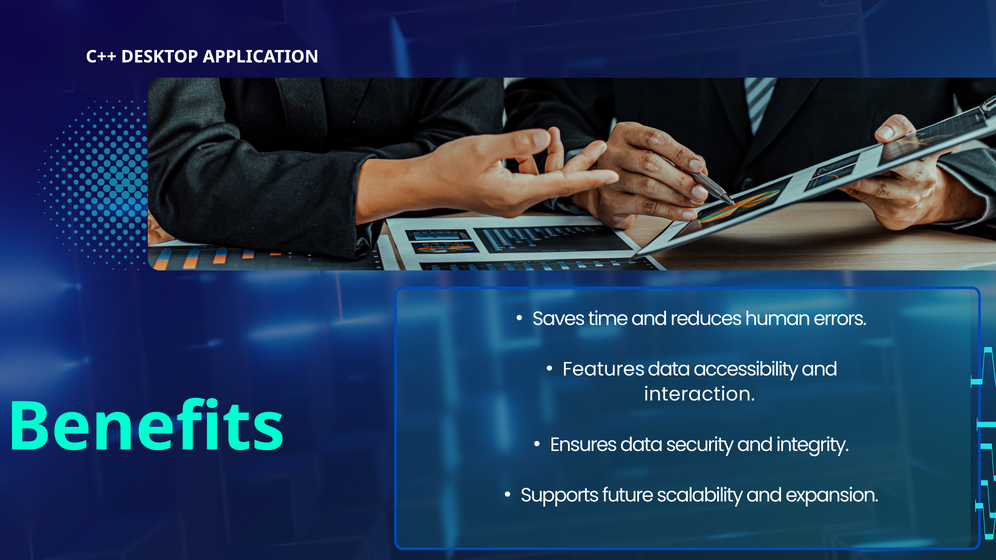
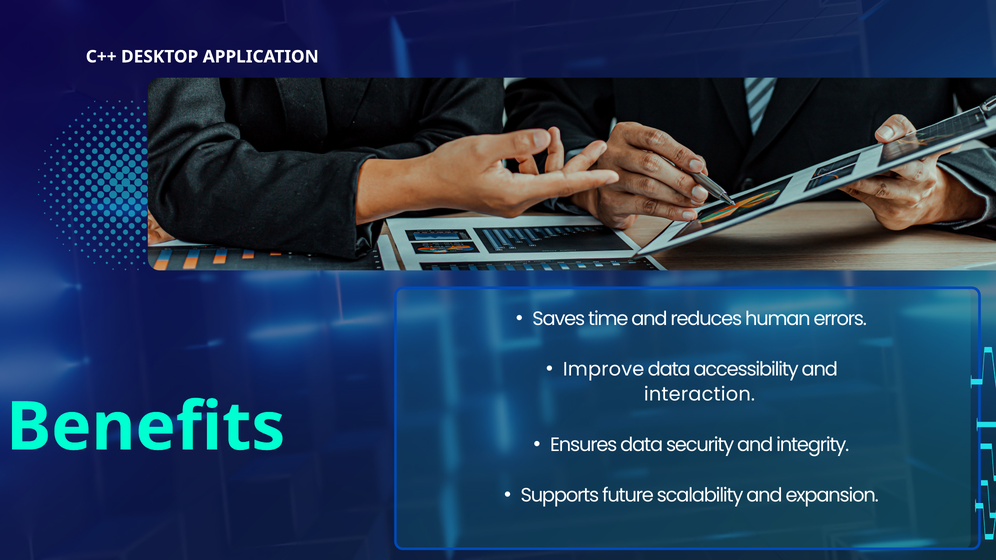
Features: Features -> Improve (604, 370)
